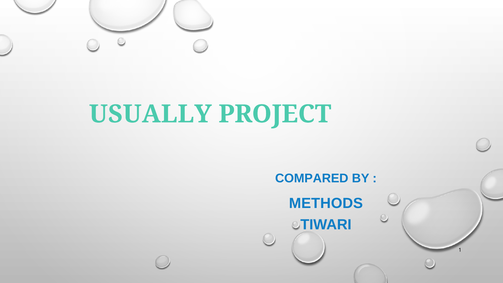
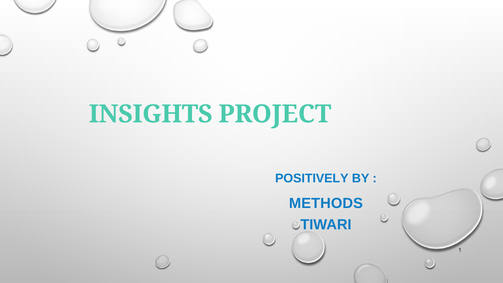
USUALLY: USUALLY -> INSIGHTS (151, 114)
COMPARED: COMPARED -> POSITIVELY (312, 178)
